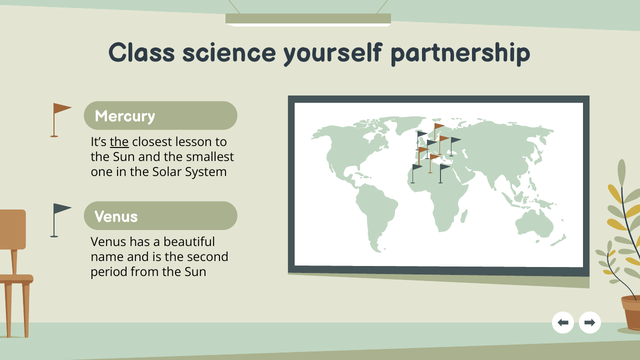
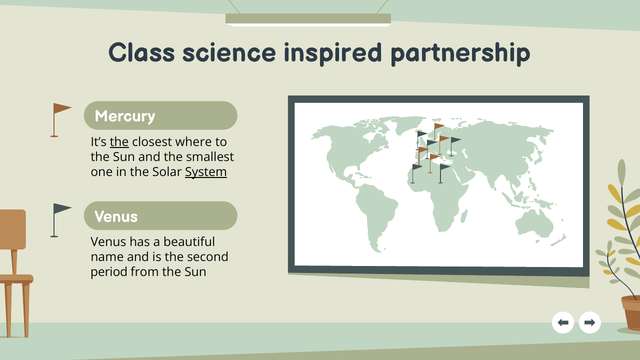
yourself: yourself -> inspired (333, 53)
lesson: lesson -> where (194, 142)
System underline: none -> present (206, 172)
